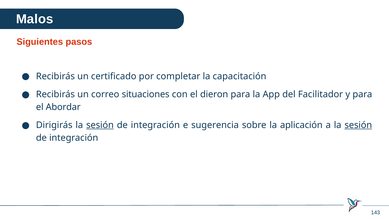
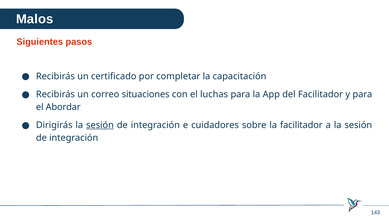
dieron: dieron -> luchas (214, 94)
sugerencia: sugerencia -> cuidadores (215, 125)
la aplicación: aplicación -> facilitador (301, 125)
sesión underline: present -> none (358, 125)
